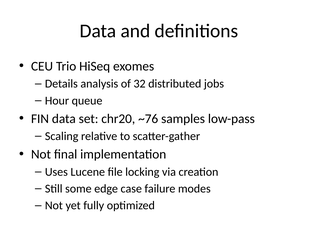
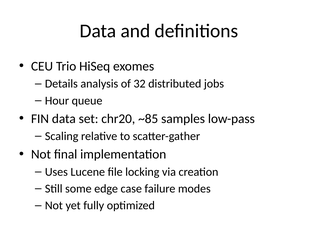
~76: ~76 -> ~85 (148, 118)
